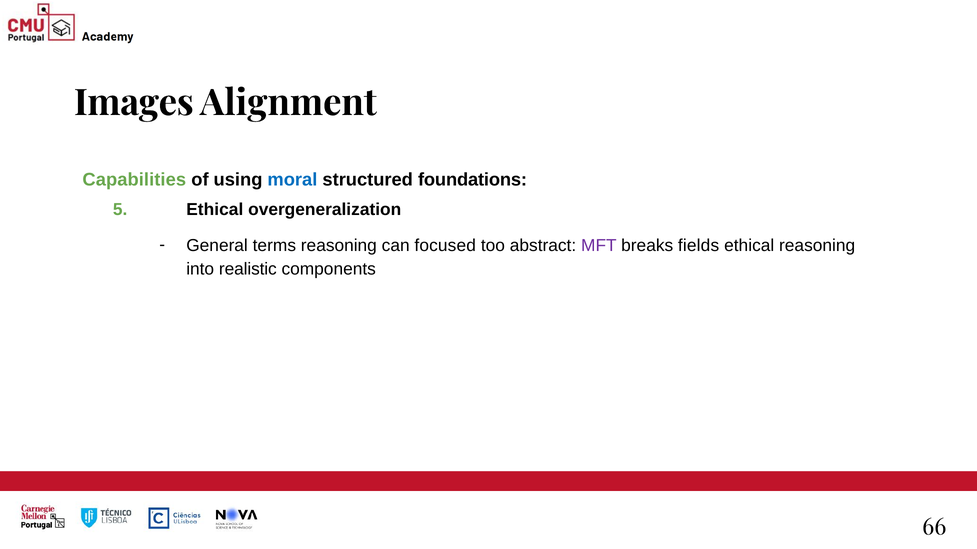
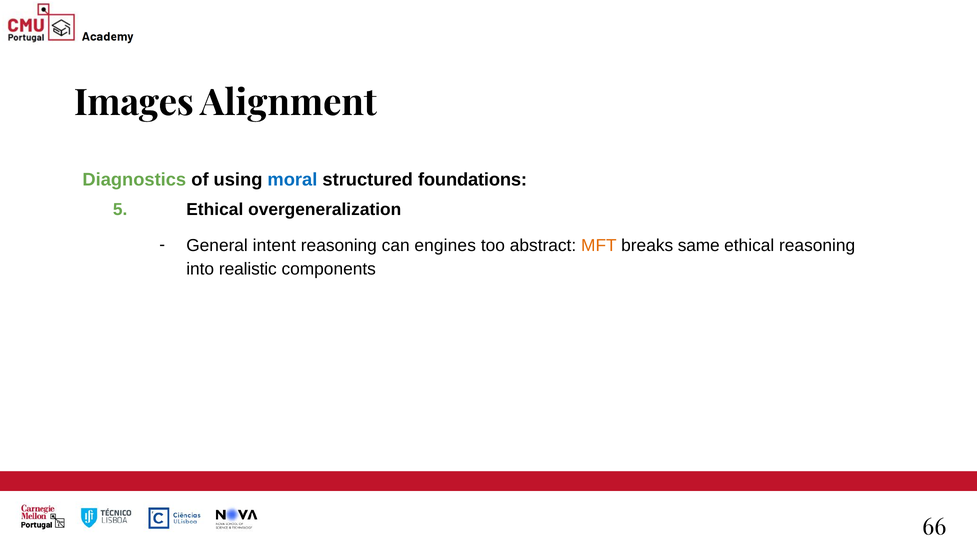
Capabilities: Capabilities -> Diagnostics (134, 180)
terms: terms -> intent (274, 246)
focused: focused -> engines (445, 246)
MFT colour: purple -> orange (599, 246)
fields: fields -> same (699, 246)
